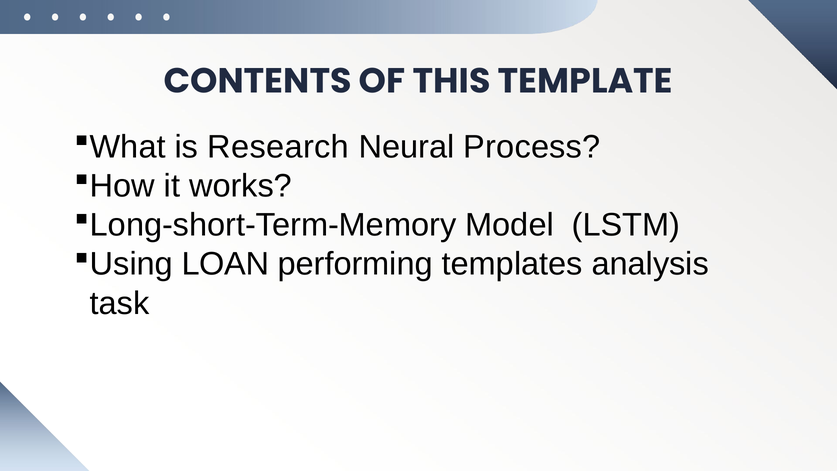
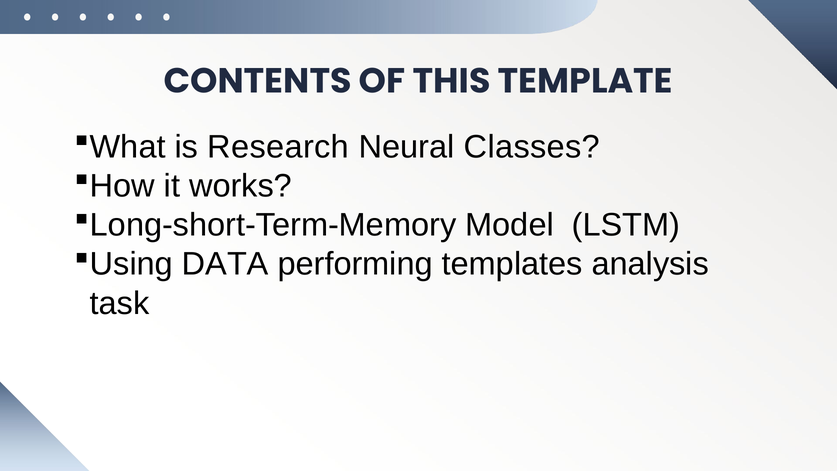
Process: Process -> Classes (532, 147)
LOAN: LOAN -> DATA (225, 264)
